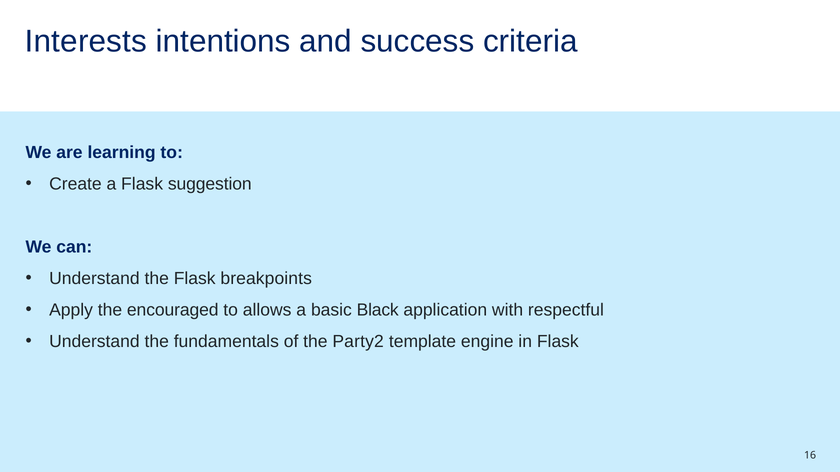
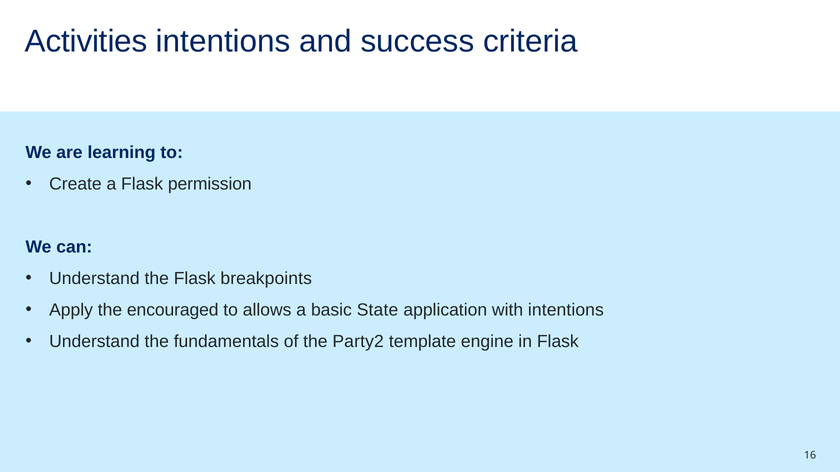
Interests: Interests -> Activities (86, 42)
suggestion: suggestion -> permission (210, 184)
Black: Black -> State (378, 310)
with respectful: respectful -> intentions (566, 310)
